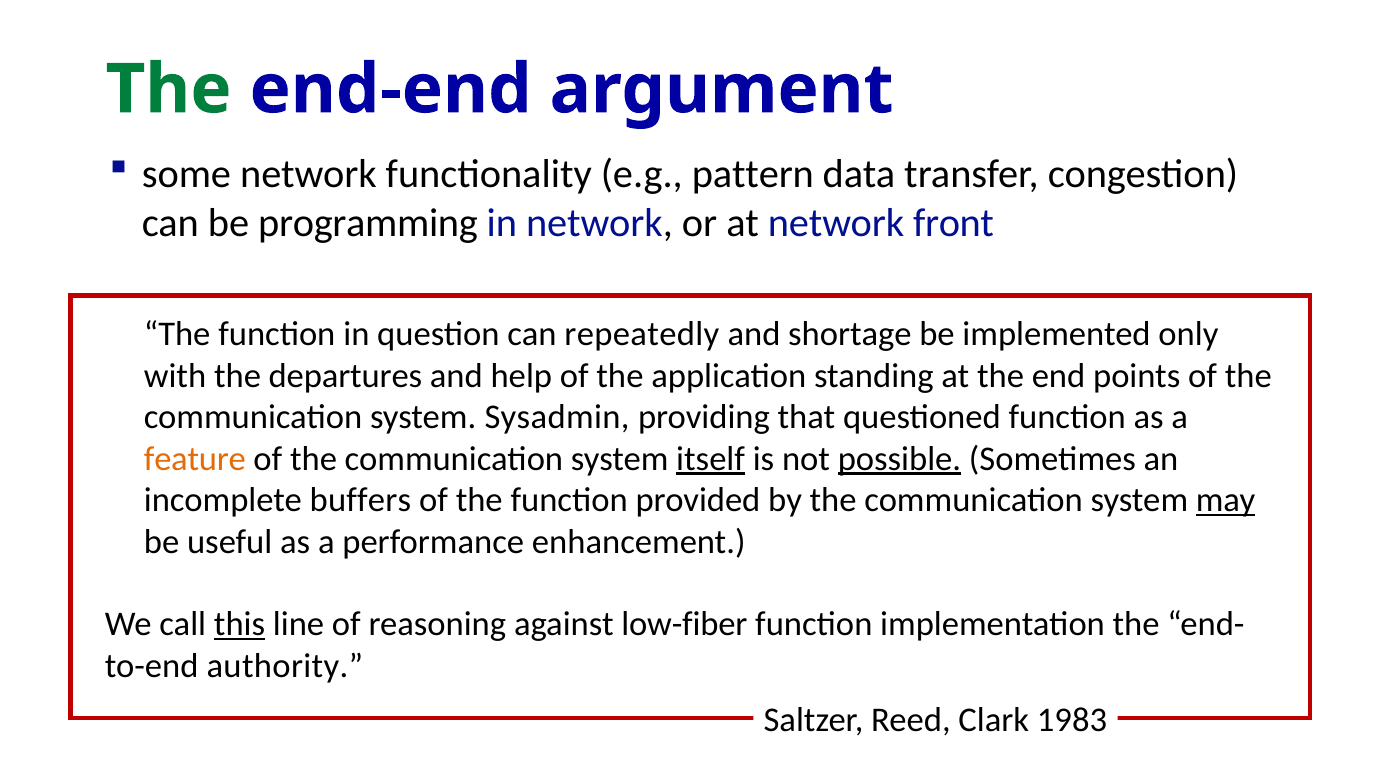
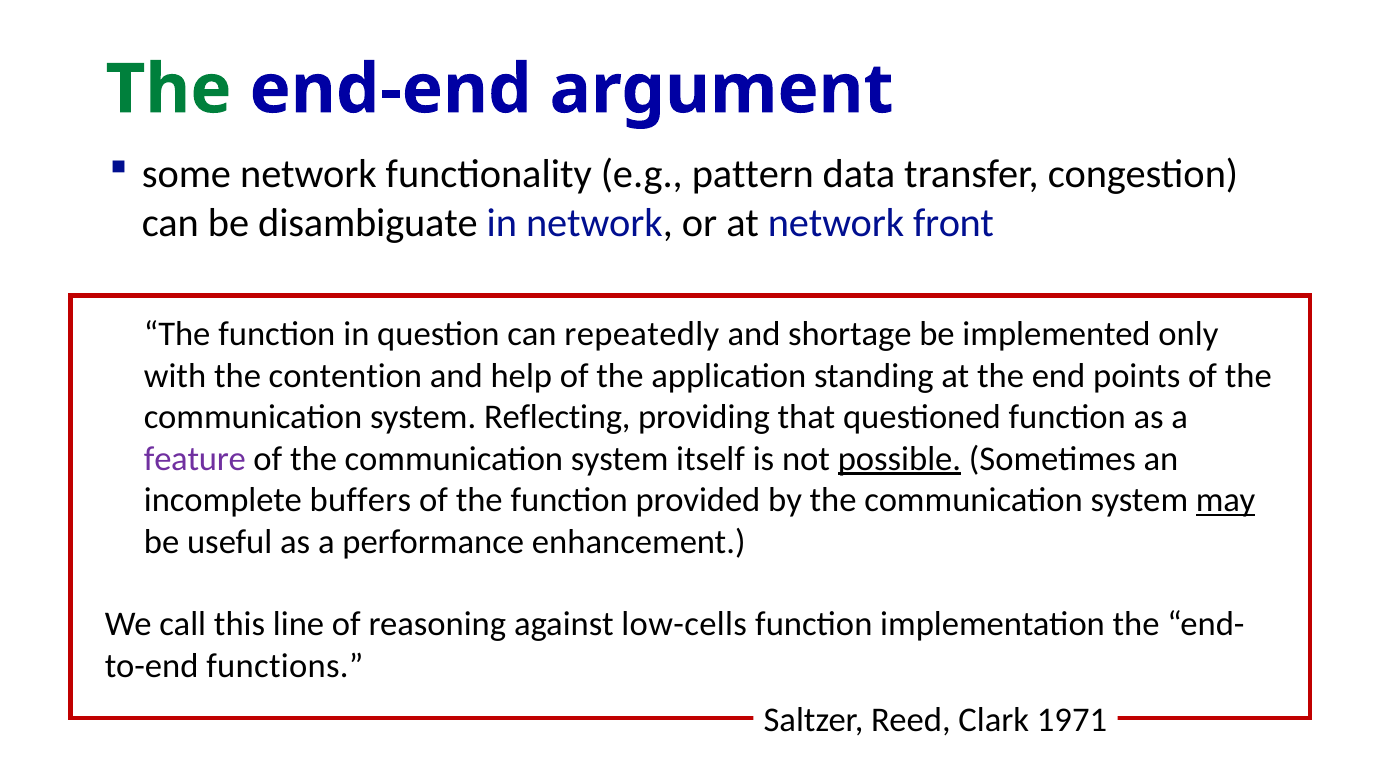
programming: programming -> disambiguate (368, 223)
departures: departures -> contention (345, 376)
Sysadmin: Sysadmin -> Reflecting (557, 417)
feature colour: orange -> purple (195, 459)
itself underline: present -> none (711, 459)
this underline: present -> none (240, 625)
low-fiber: low-fiber -> low-cells (684, 625)
authority: authority -> functions (285, 666)
1983: 1983 -> 1971 (1072, 720)
